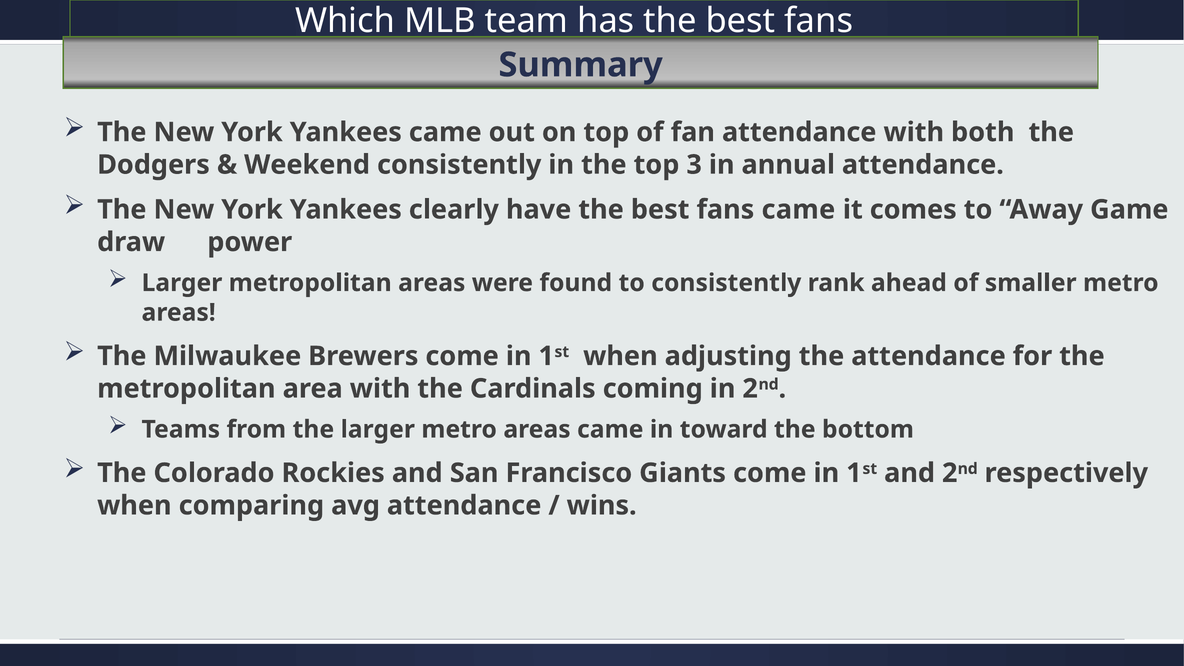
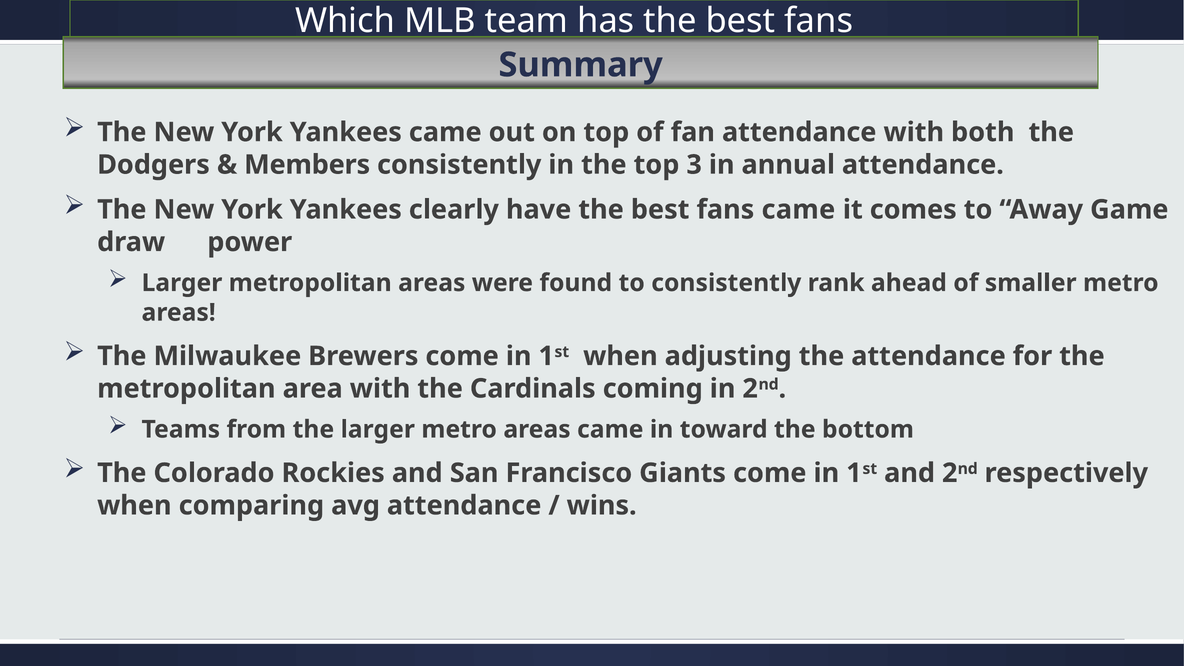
Weekend: Weekend -> Members (307, 165)
